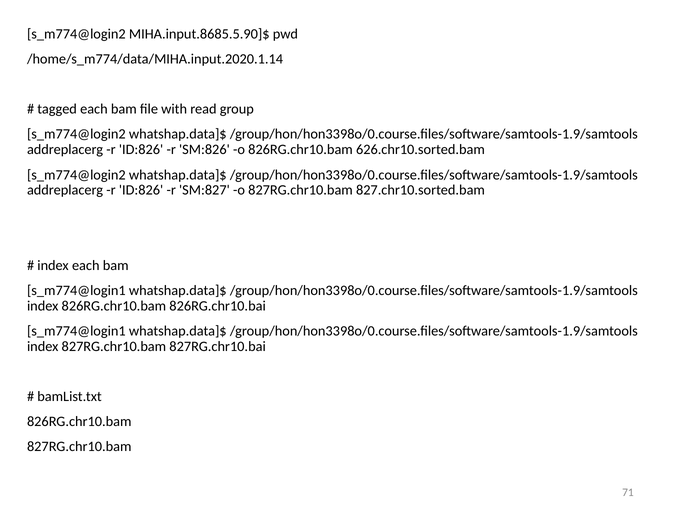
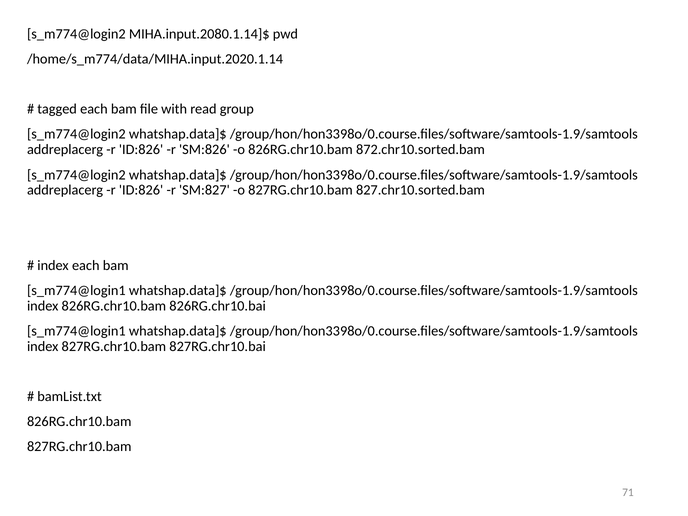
MIHA.input.8685.5.90]$: MIHA.input.8685.5.90]$ -> MIHA.input.2080.1.14]$ (199, 34)
626.chr10.sorted.bam: 626.chr10.sorted.bam -> 872.chr10.sorted.bam (420, 150)
